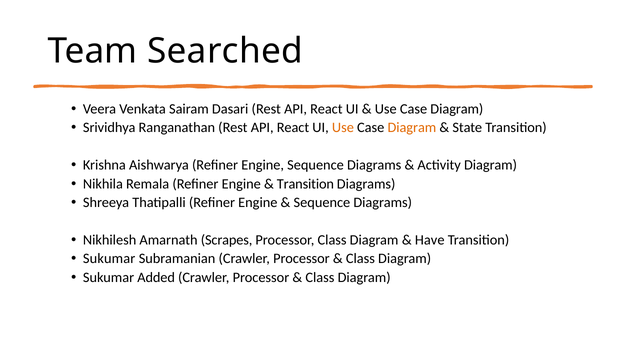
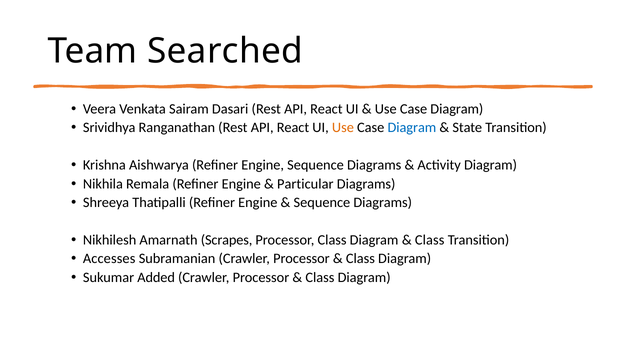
Diagram colour: orange -> blue (412, 128)
Transition: Transition -> Particular (305, 184)
Have: Have -> Class (430, 240)
Sukumar: Sukumar -> Accesses (109, 259)
